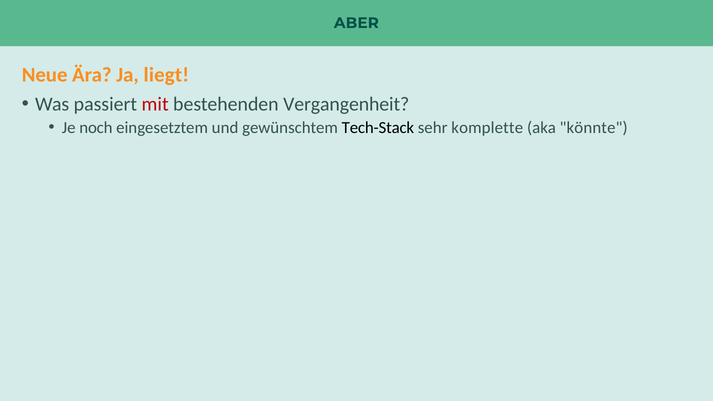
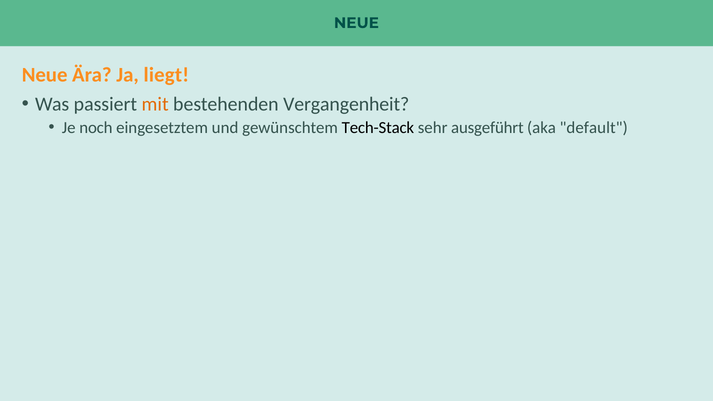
ABER: ABER -> NEUE (356, 23)
mit colour: red -> orange (155, 104)
komplette: komplette -> ausgeführt (487, 128)
könnte: könnte -> default (594, 128)
